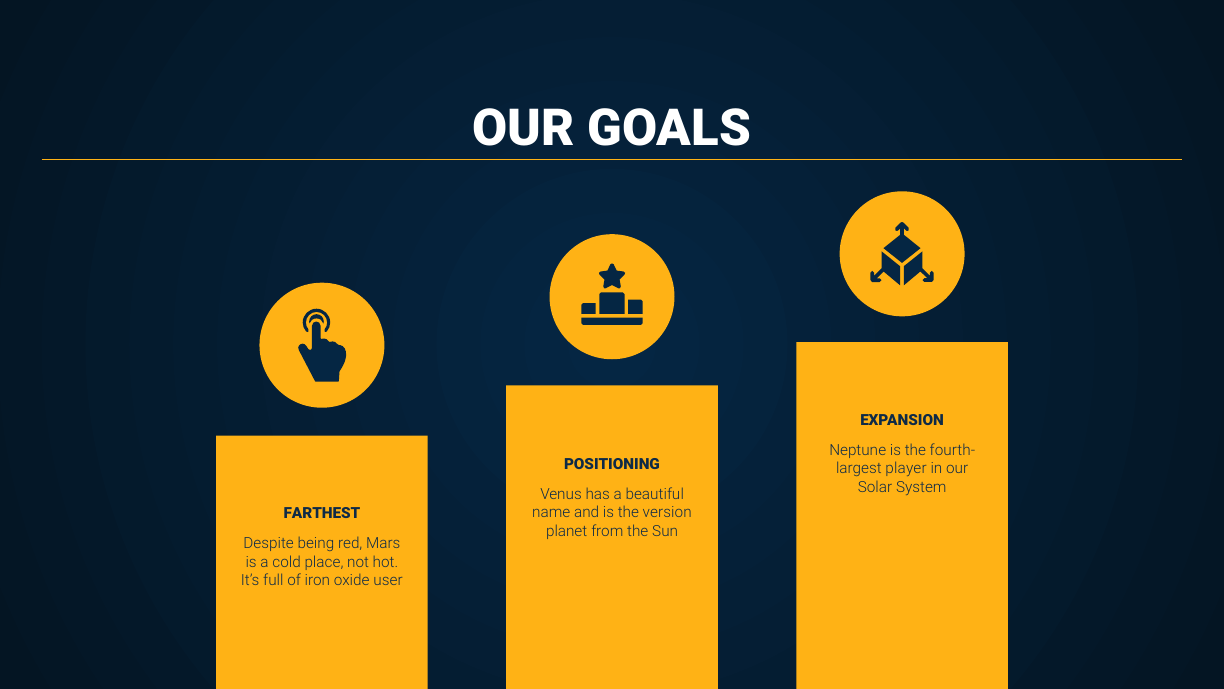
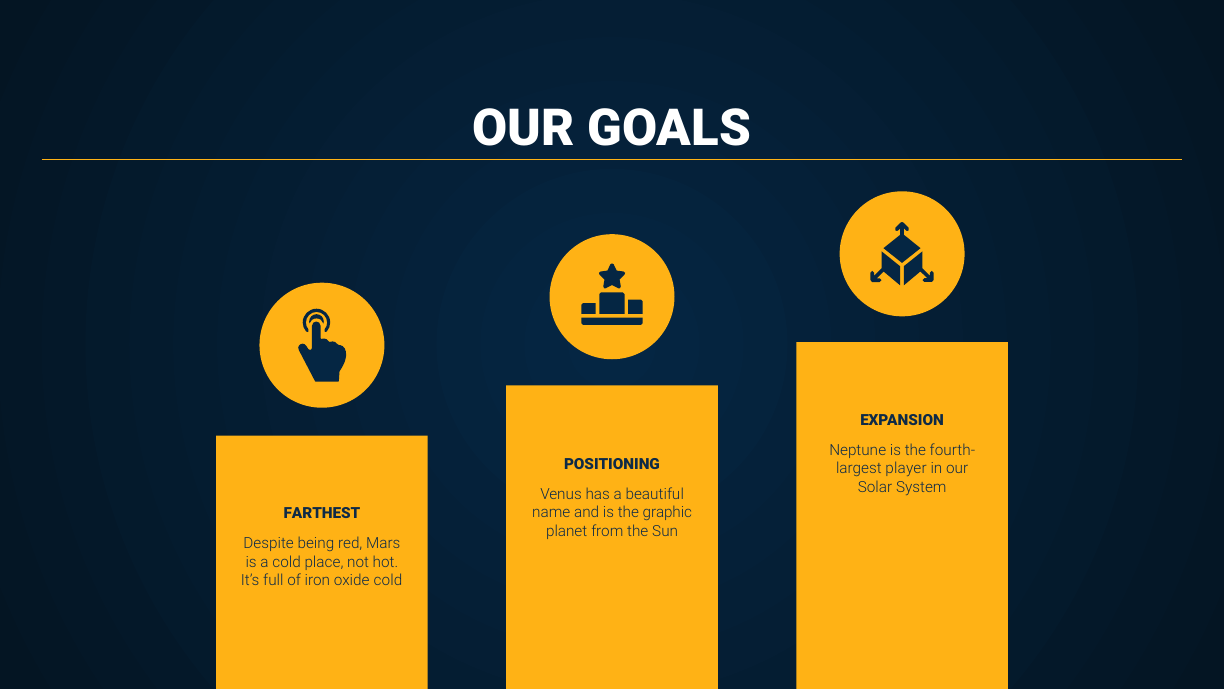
version: version -> graphic (667, 513)
oxide user: user -> cold (388, 580)
